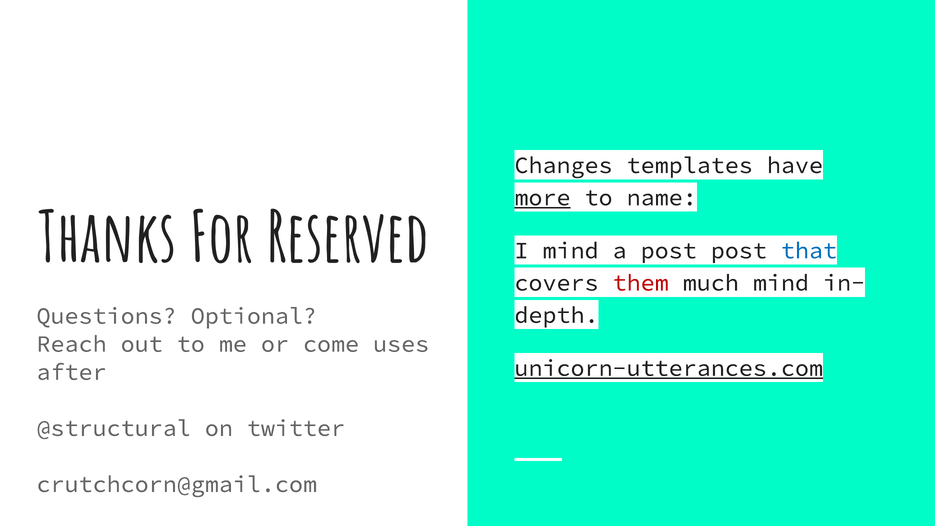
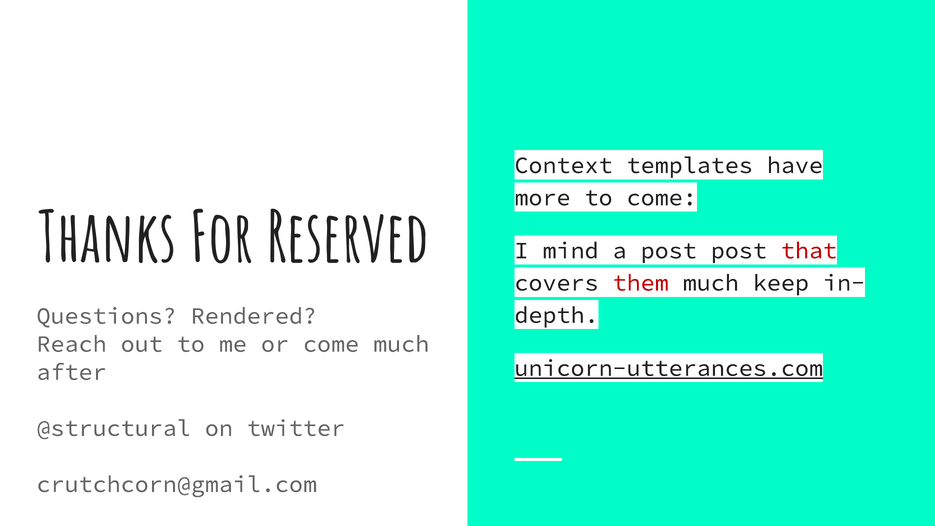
Changes: Changes -> Context (564, 165)
more underline: present -> none (542, 198)
to name: name -> come (662, 198)
that colour: blue -> red (809, 251)
much mind: mind -> keep (781, 283)
Optional: Optional -> Rendered (254, 316)
come uses: uses -> much (401, 344)
